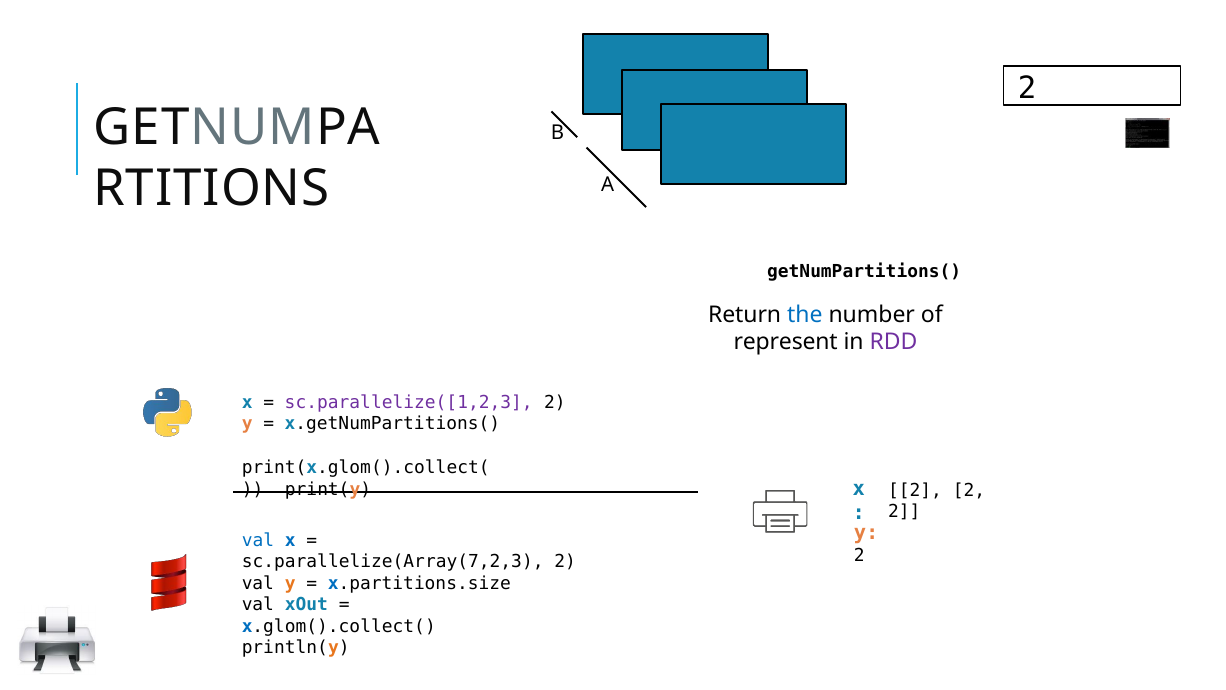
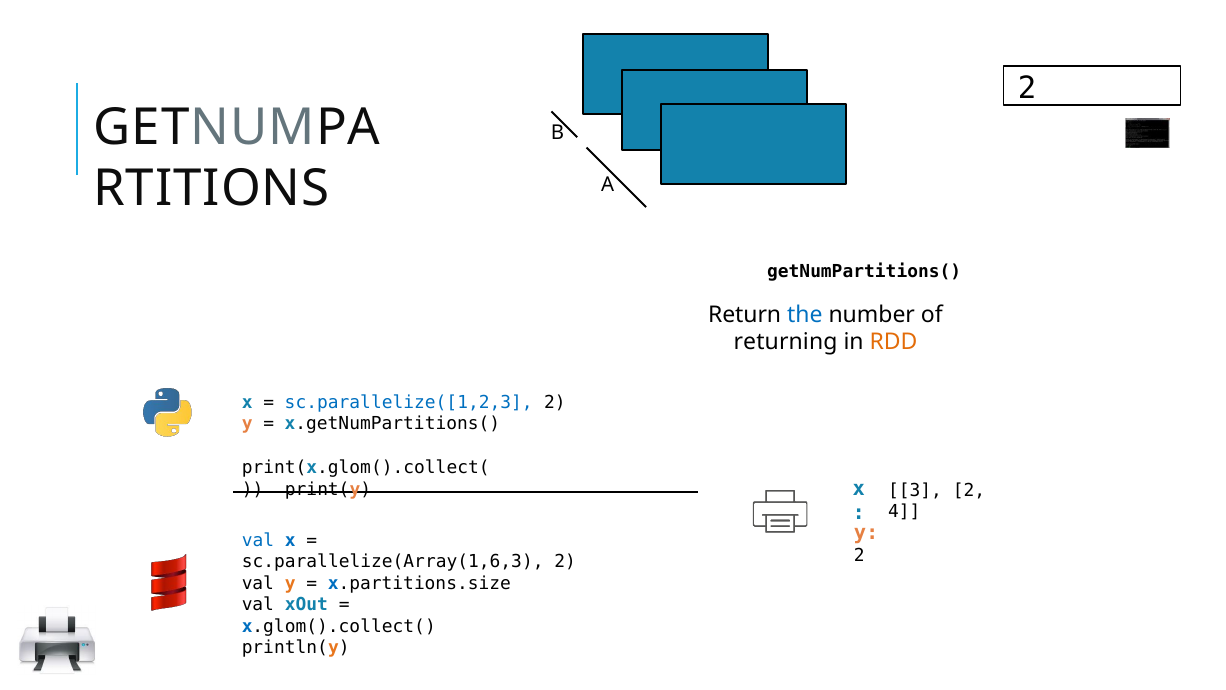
represent: represent -> returning (786, 342)
RDD colour: purple -> orange (894, 342)
sc.parallelize([1,2,3 colour: purple -> blue (409, 402)
2: 2 -> 3 (915, 490)
2: 2 -> 4 (904, 512)
sc.parallelize(Array(7,2,3: sc.parallelize(Array(7,2,3 -> sc.parallelize(Array(1,6,3 (393, 562)
